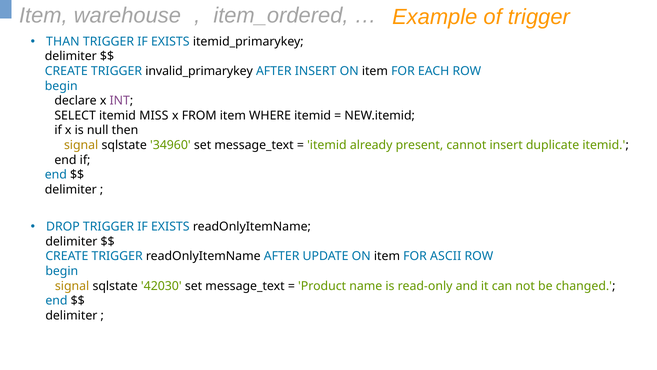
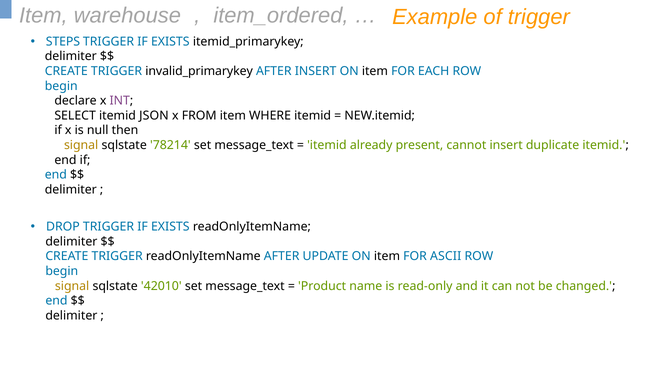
THAN: THAN -> STEPS (63, 42)
MISS: MISS -> JSON (154, 115)
34960: 34960 -> 78214 (170, 145)
42030: 42030 -> 42010 (161, 286)
